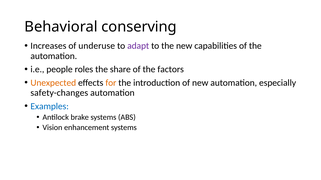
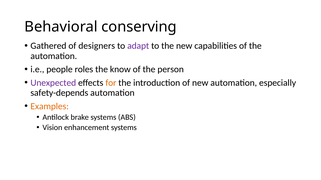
Increases: Increases -> Gathered (48, 46)
underuse: underuse -> designers (97, 46)
share: share -> know (120, 70)
factors: factors -> person (171, 70)
Unexpected colour: orange -> purple (53, 83)
safety-changes: safety-changes -> safety-depends (59, 93)
Examples colour: blue -> orange (50, 107)
